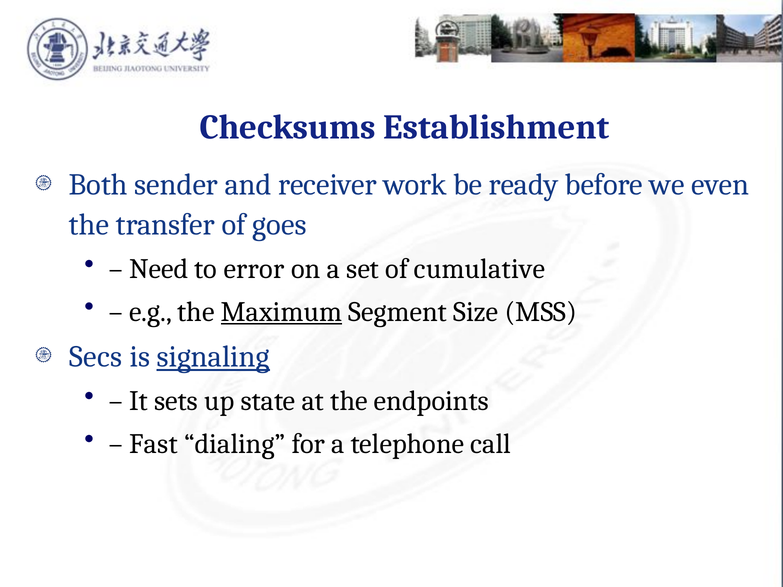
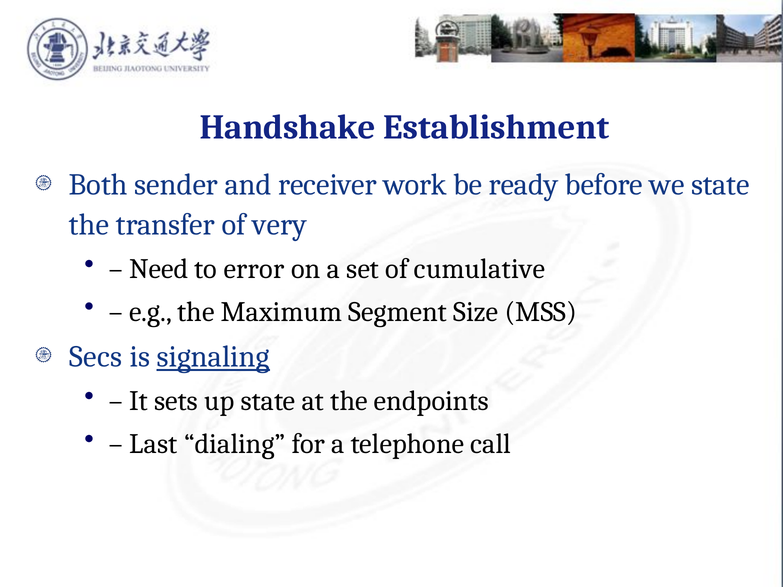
Checksums: Checksums -> Handshake (288, 127)
we even: even -> state (720, 185)
goes: goes -> very (280, 225)
Maximum underline: present -> none (281, 312)
Fast: Fast -> Last (153, 444)
